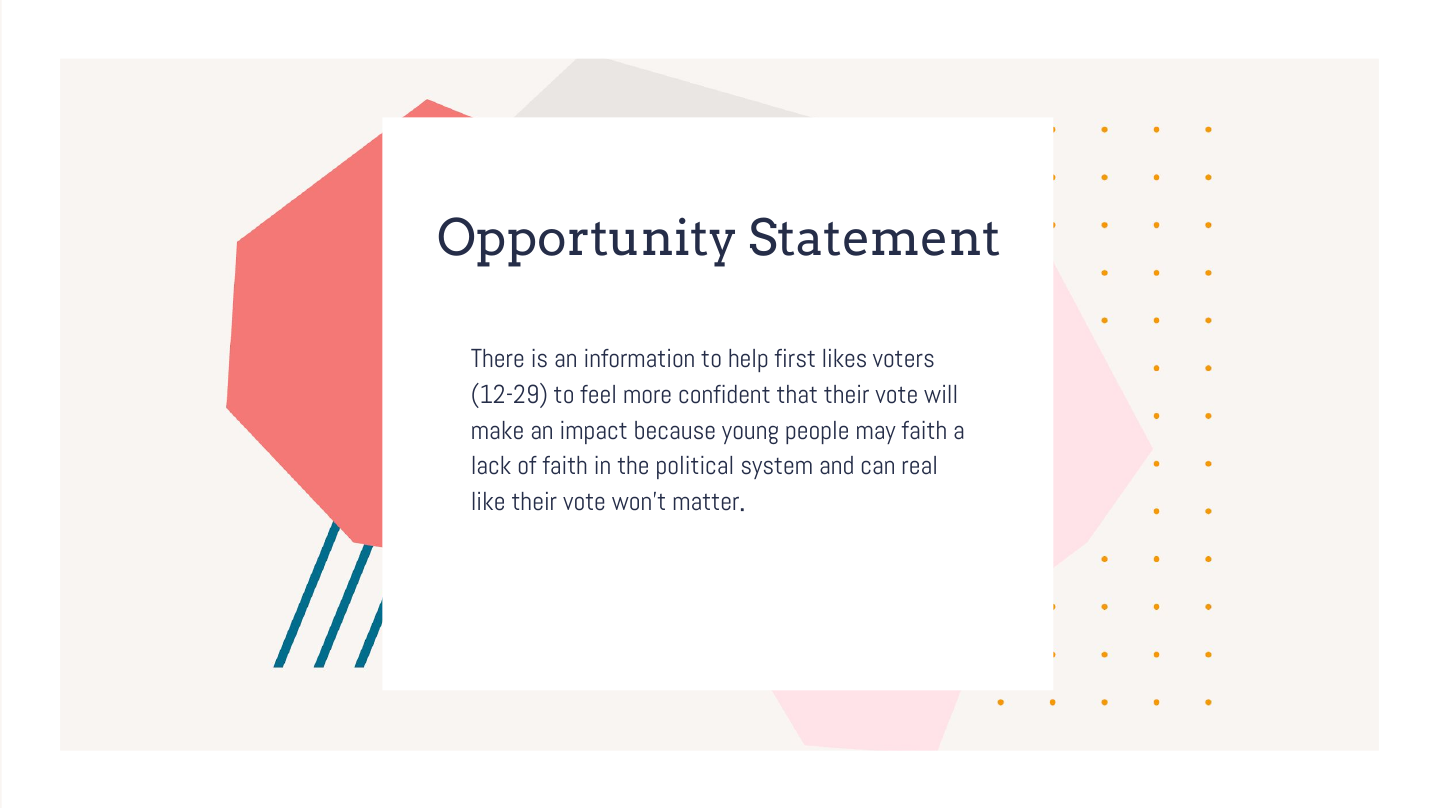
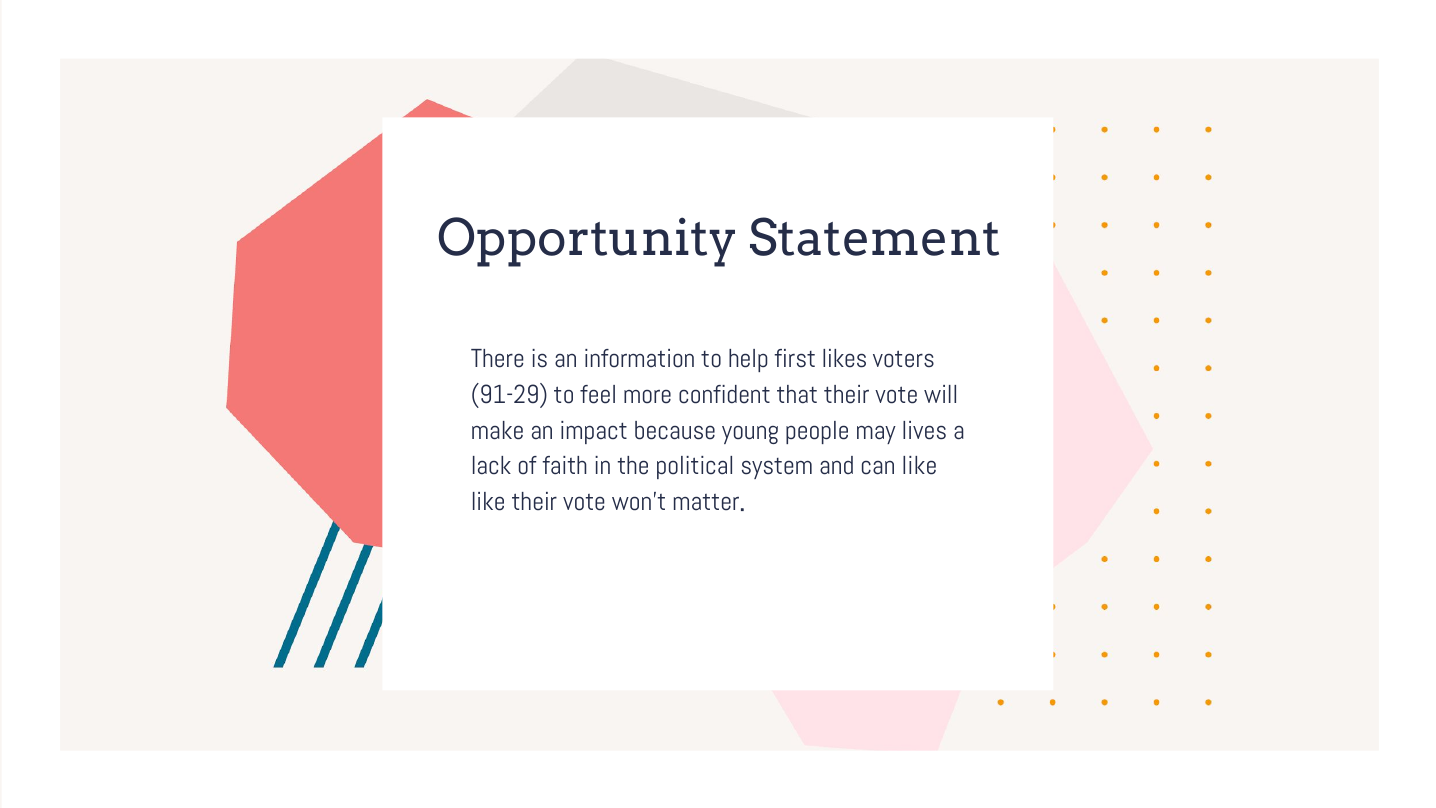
12-29: 12-29 -> 91-29 (509, 395)
may faith: faith -> lives (925, 430)
can real: real -> like (920, 466)
